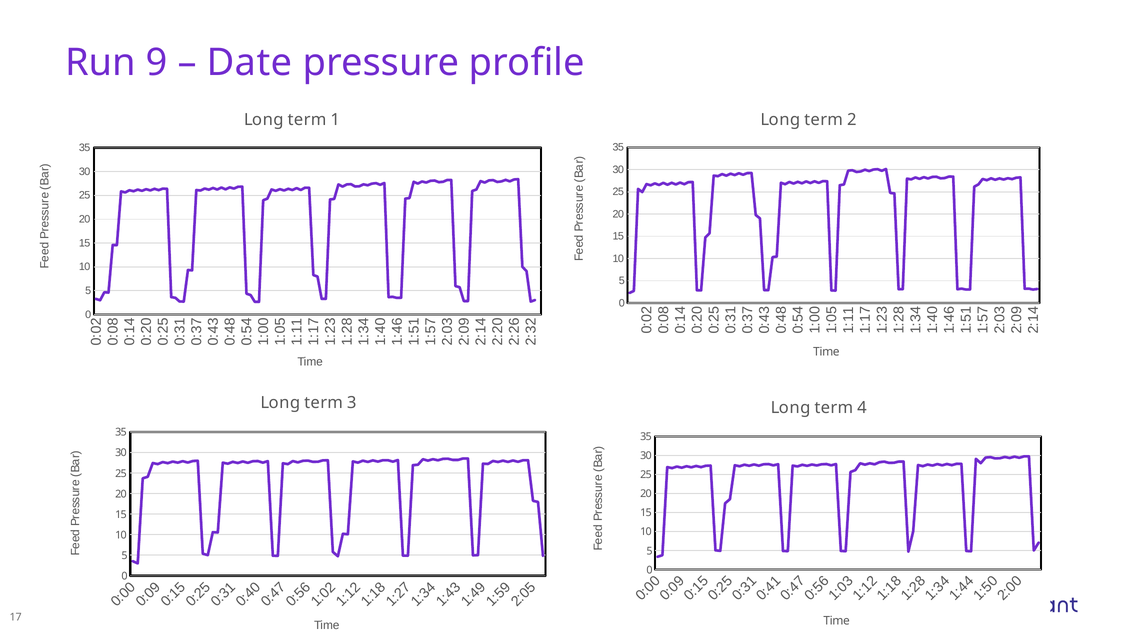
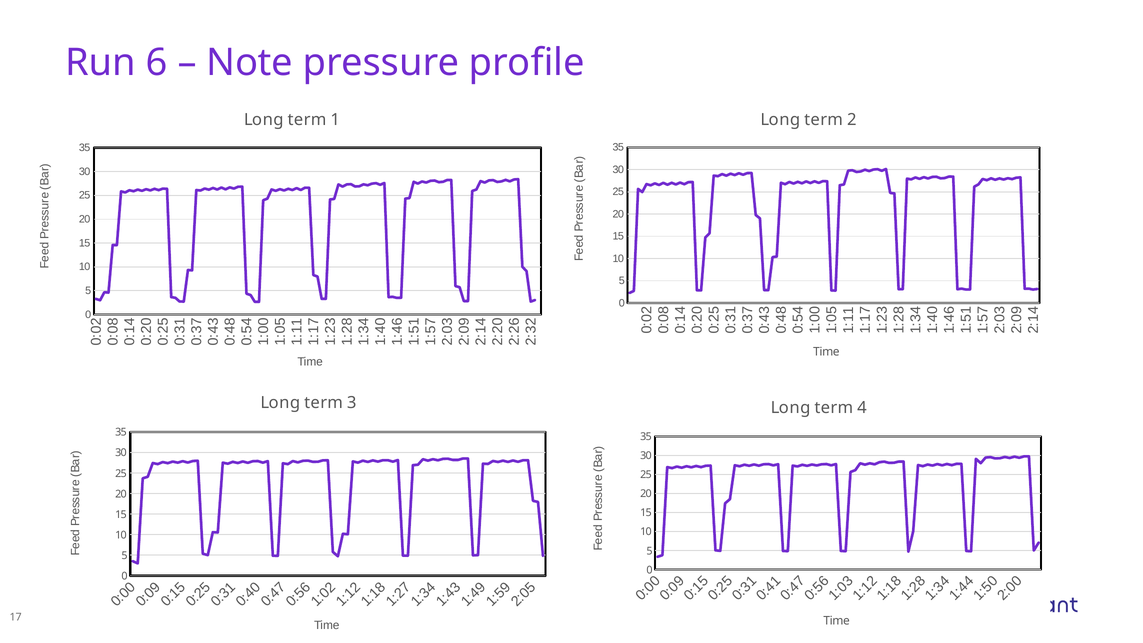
Run 9: 9 -> 6 (157, 63)
Date: Date -> Note (250, 63)
